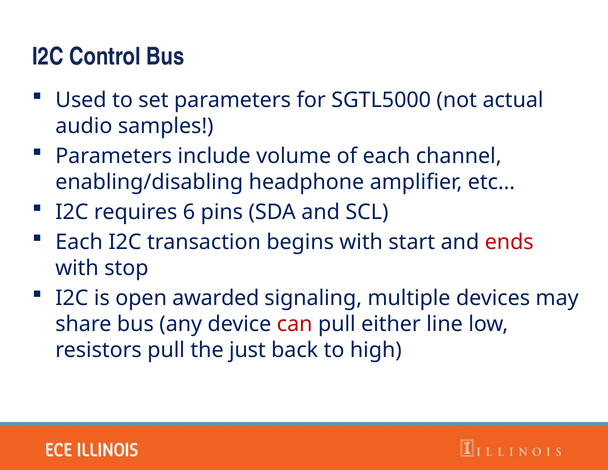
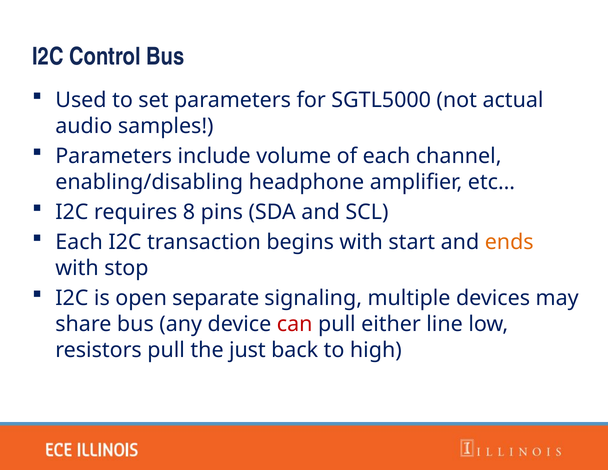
6: 6 -> 8 (189, 212)
ends colour: red -> orange (509, 242)
awarded: awarded -> separate (216, 298)
